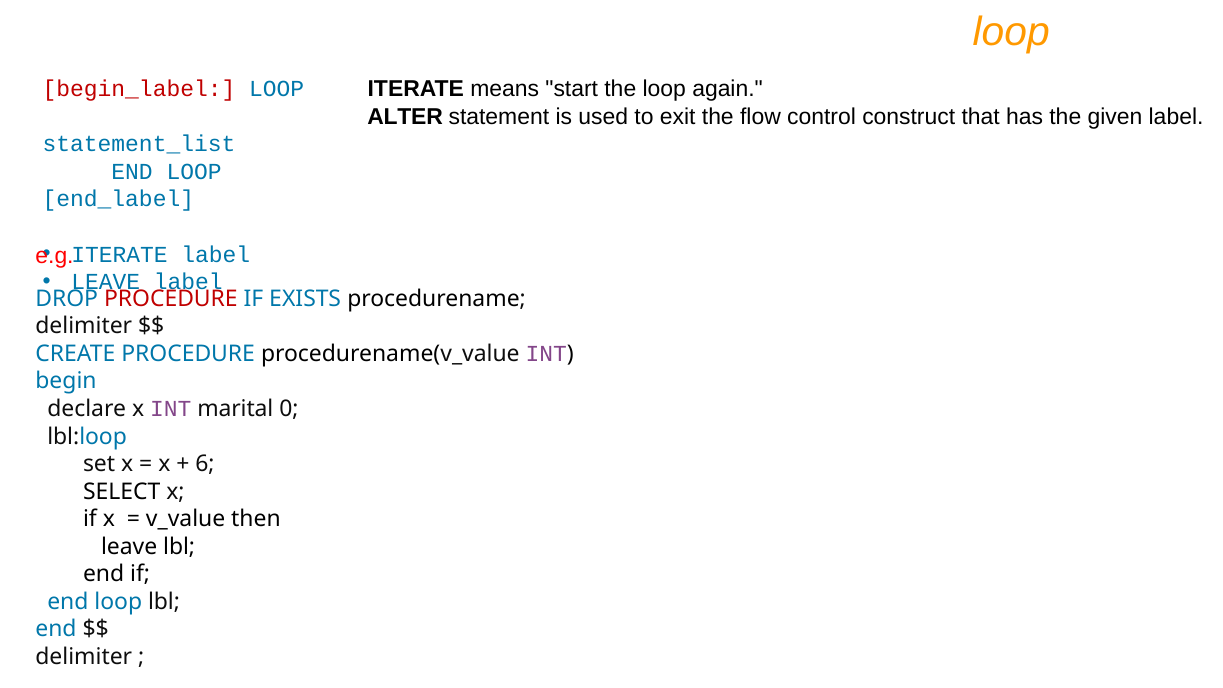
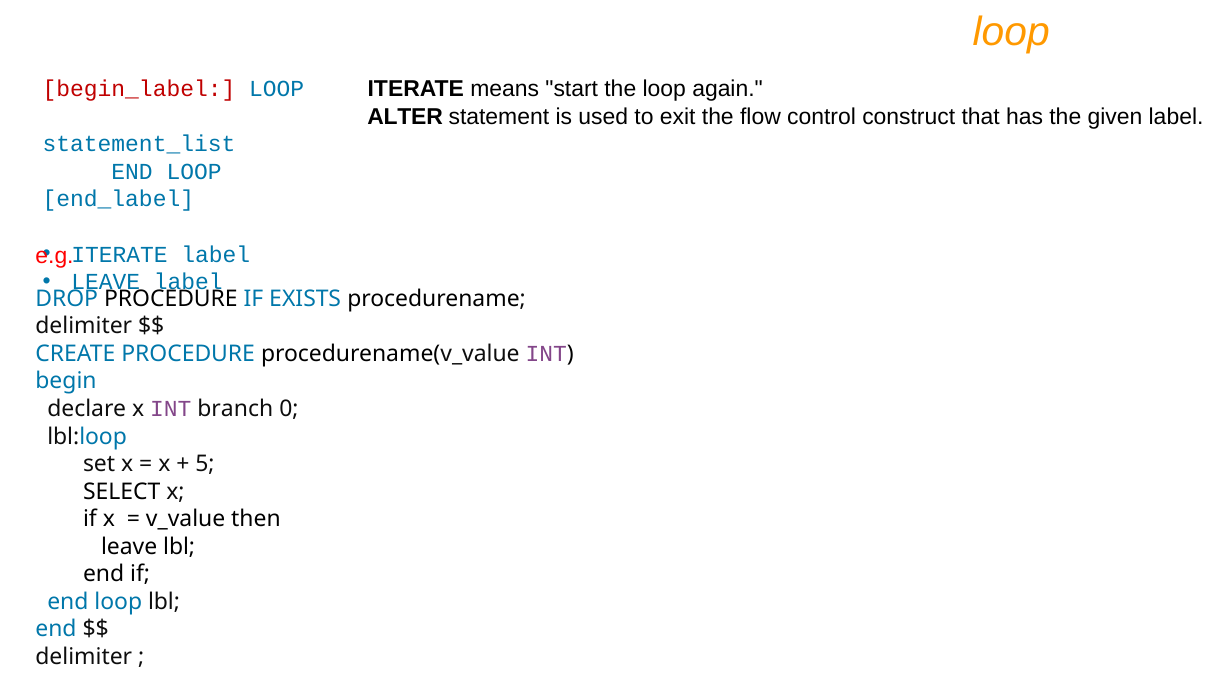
PROCEDURE colour: red -> black (171, 299)
marital: marital -> branch (235, 409)
6: 6 -> 5 (205, 464)
